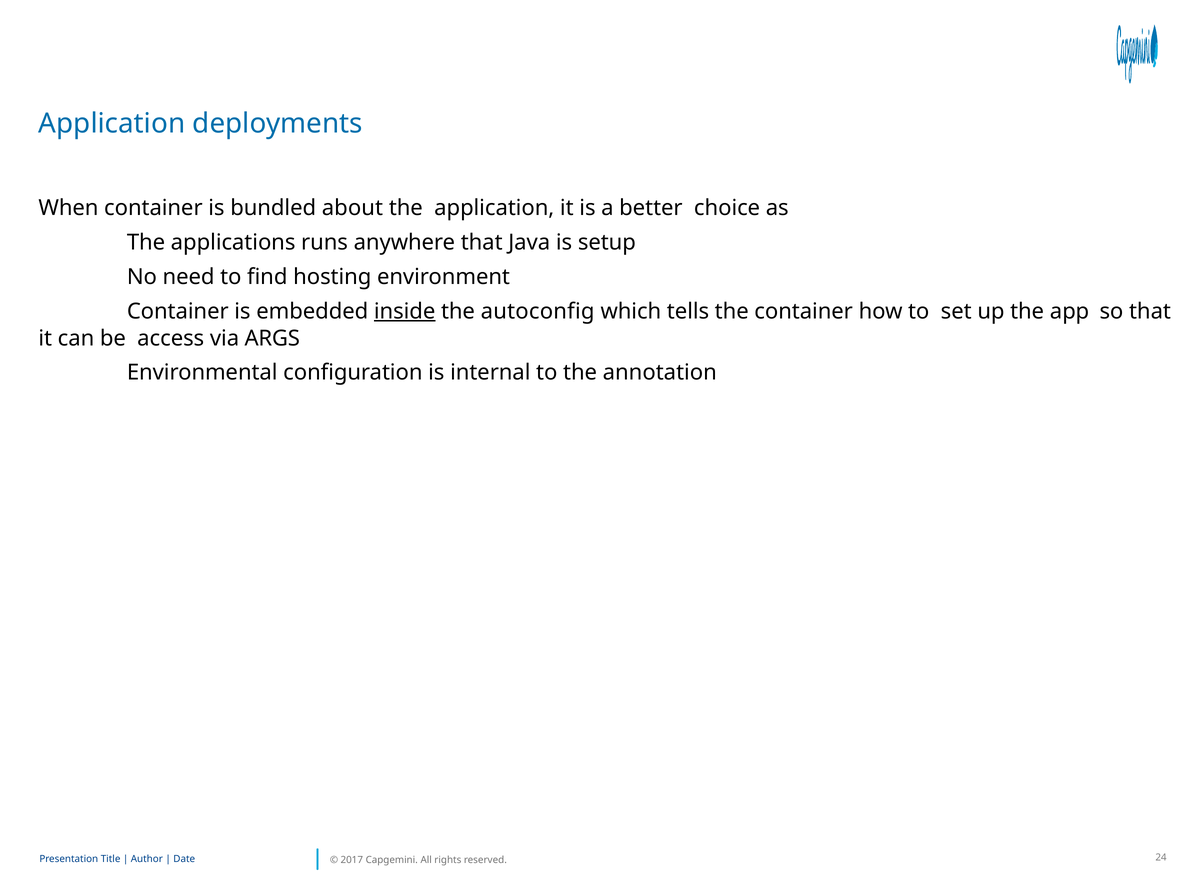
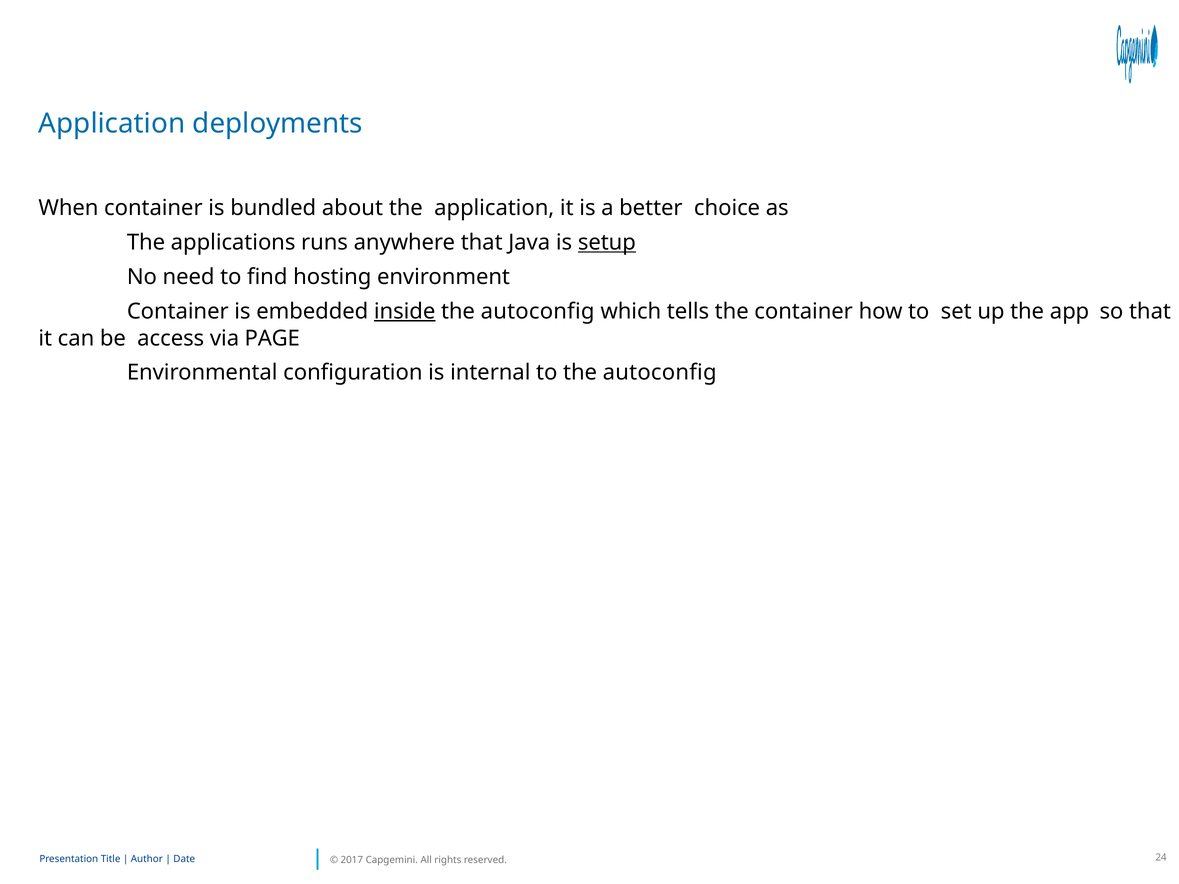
setup underline: none -> present (607, 243)
ARGS: ARGS -> PAGE (272, 338)
to the annotation: annotation -> autoconfig (660, 373)
